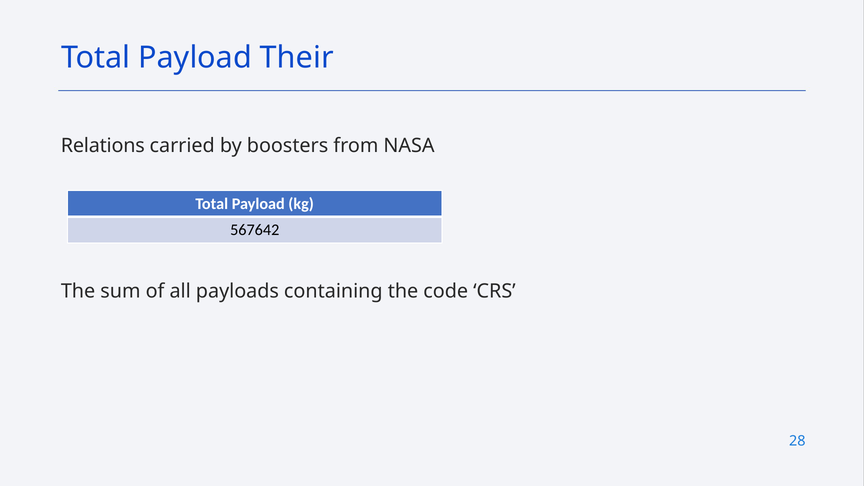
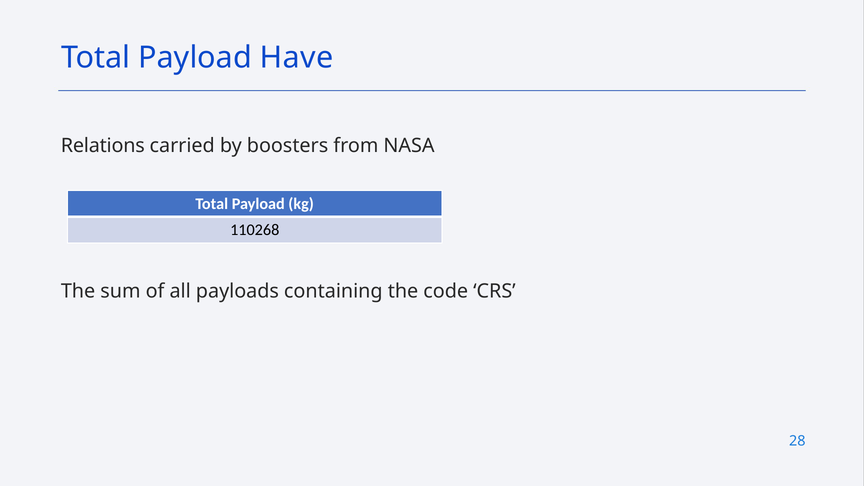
Their: Their -> Have (297, 58)
567642: 567642 -> 110268 (255, 230)
